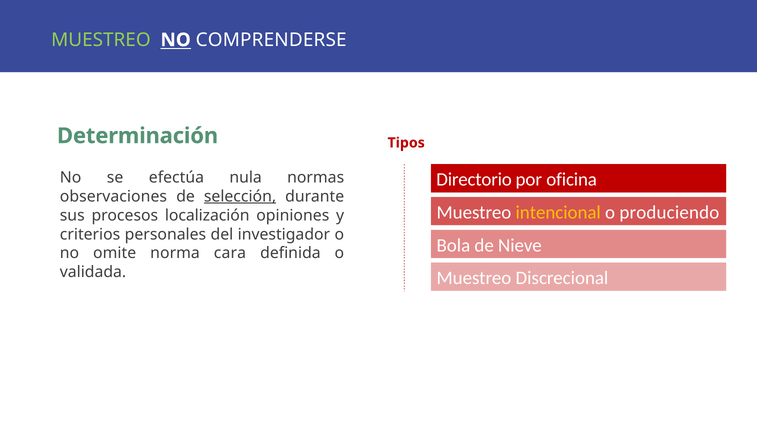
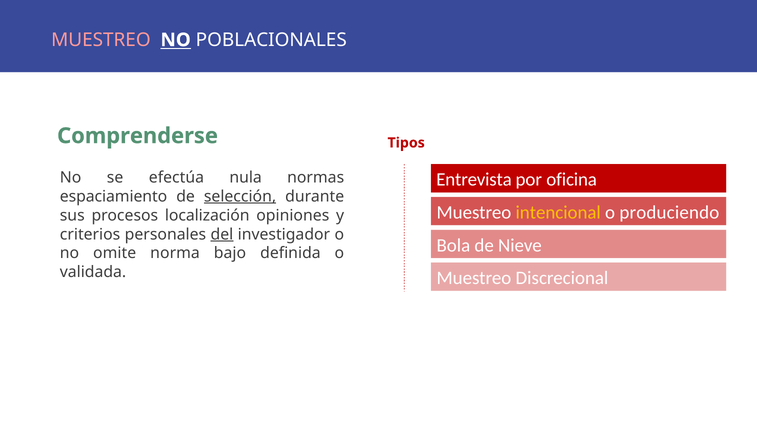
MUESTREO colour: light green -> pink (101, 40)
COMPRENDERSE: COMPRENDERSE -> POBLACIONALES (271, 40)
Determinación: Determinación -> Comprenderse (138, 136)
Directorio: Directorio -> Entrevista (474, 180)
observaciones: observaciones -> espaciamiento (114, 196)
del underline: none -> present (222, 234)
cara: cara -> bajo (230, 253)
